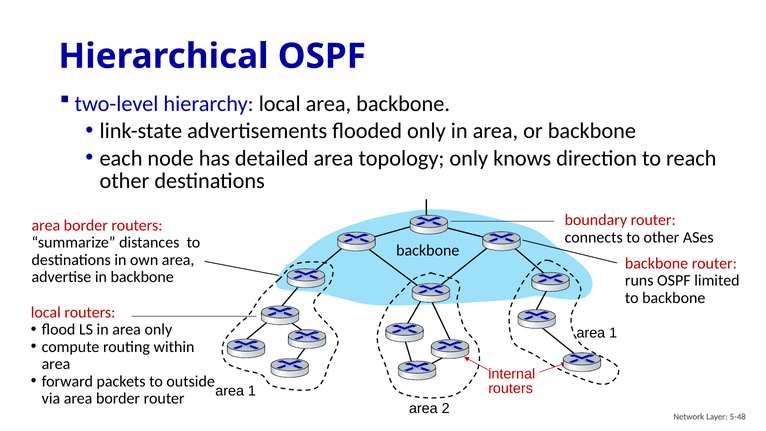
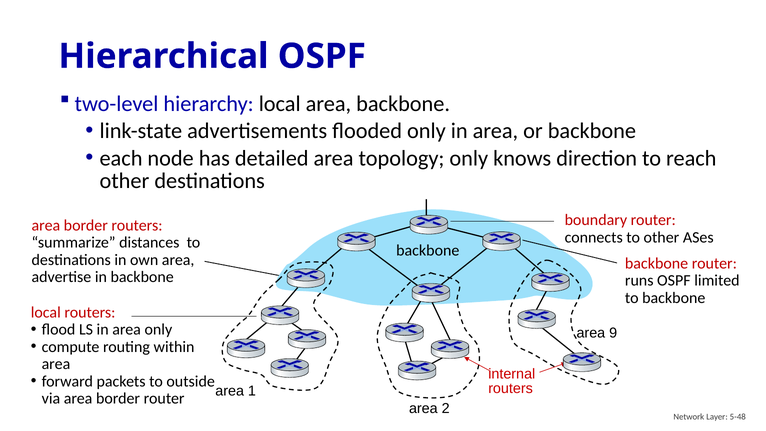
1: 1 -> 9 (613, 333)
